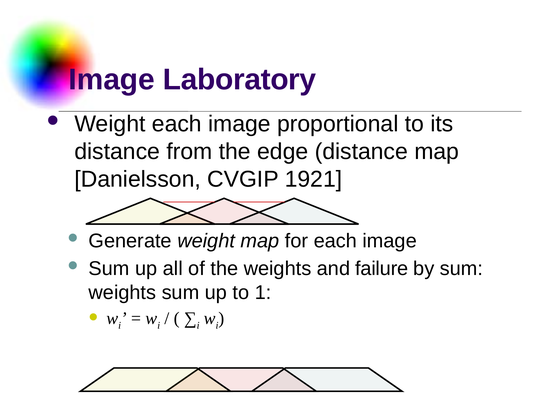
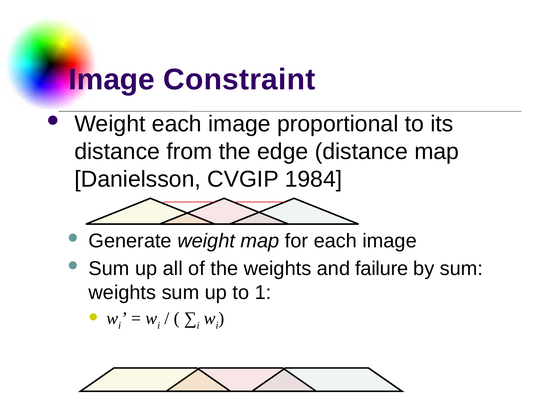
Laboratory: Laboratory -> Constraint (239, 80)
1921: 1921 -> 1984 (314, 179)
